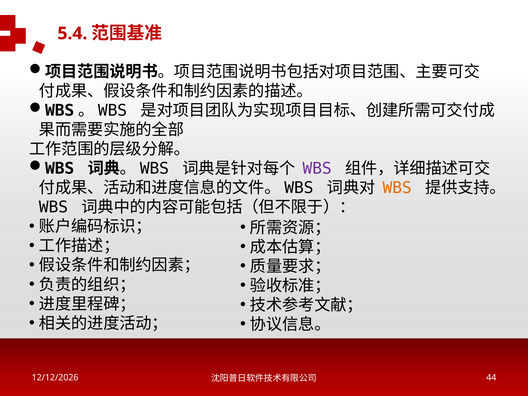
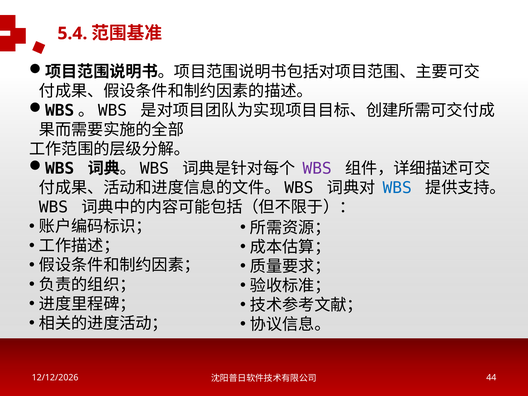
WBS colour: orange -> blue (397, 188)
